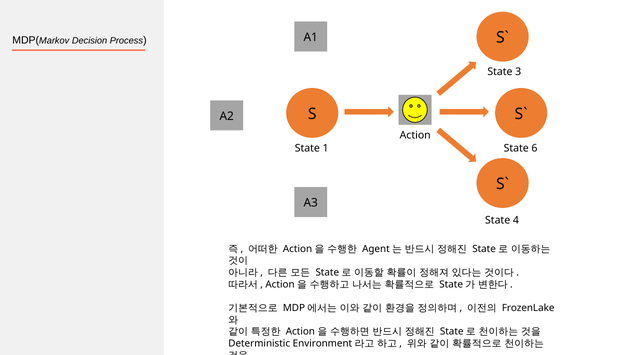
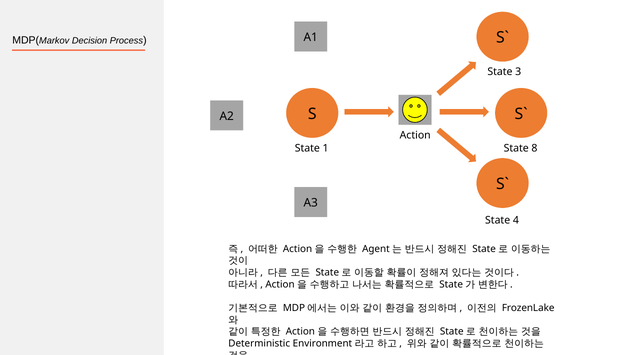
6: 6 -> 8 (534, 148)
